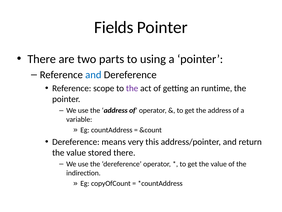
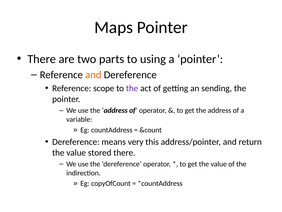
Fields: Fields -> Maps (114, 27)
and colour: blue -> orange (93, 75)
runtime: runtime -> sending (217, 88)
